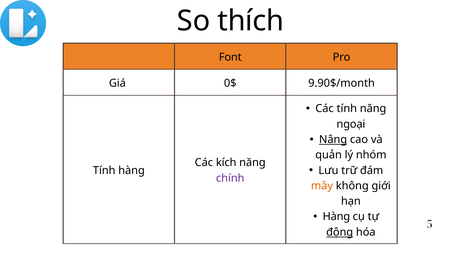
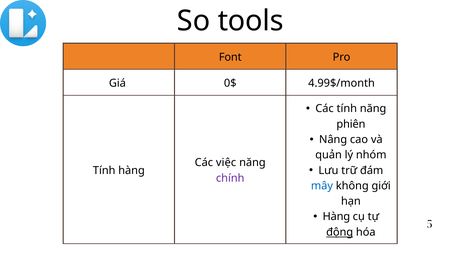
thích: thích -> tools (251, 21)
9.90$/month: 9.90$/month -> 4.99$/month (342, 83)
ngoại: ngoại -> phiên (351, 124)
Nâng underline: present -> none (333, 139)
kích: kích -> việc (226, 162)
mây colour: orange -> blue (322, 185)
